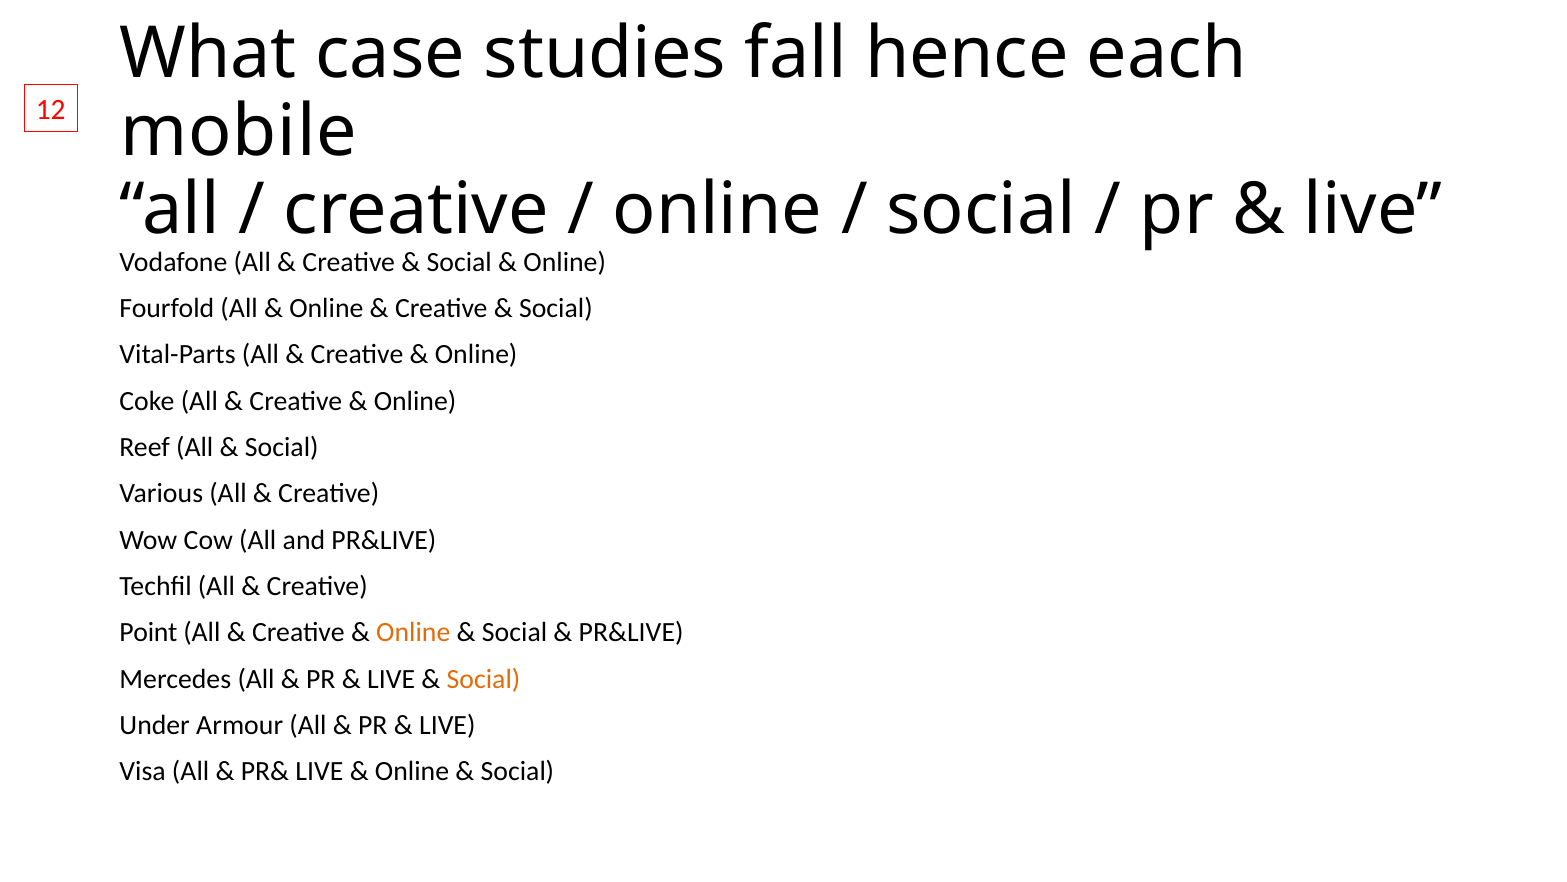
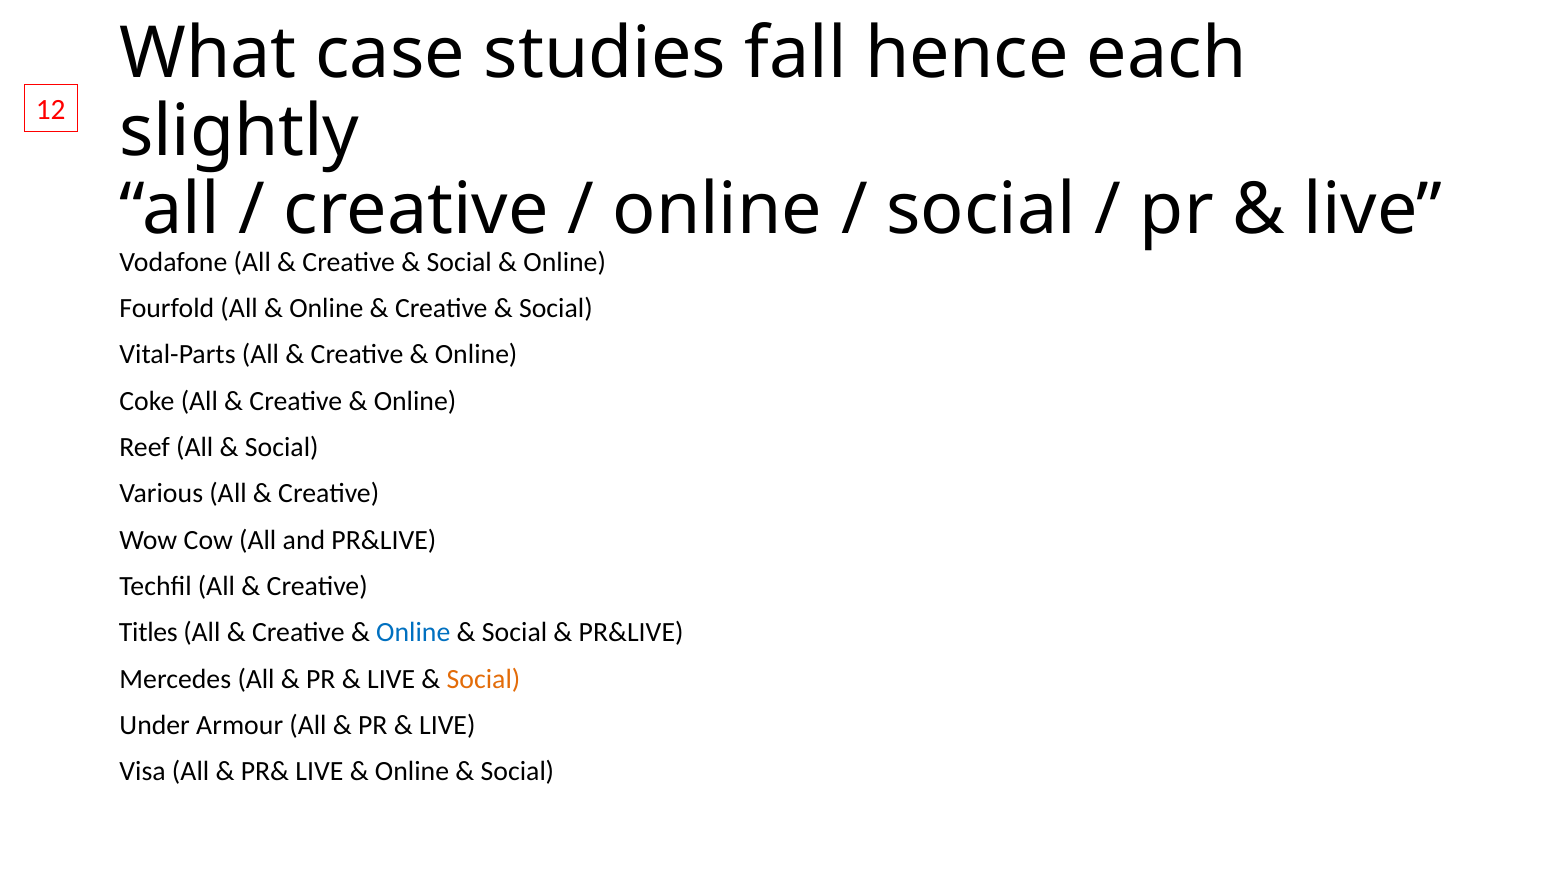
mobile: mobile -> slightly (239, 132)
Point: Point -> Titles (148, 632)
Online colour: orange -> blue (413, 632)
